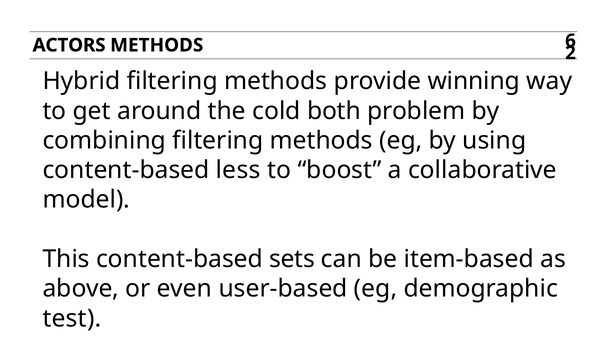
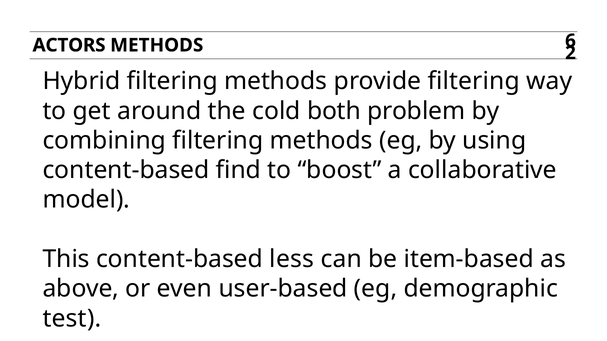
provide winning: winning -> filtering (474, 81)
less: less -> find (238, 170)
sets: sets -> less (292, 259)
